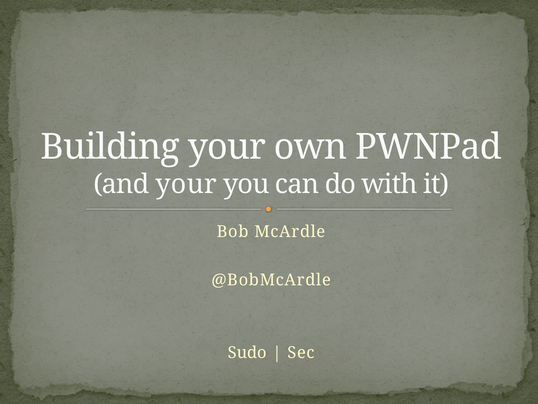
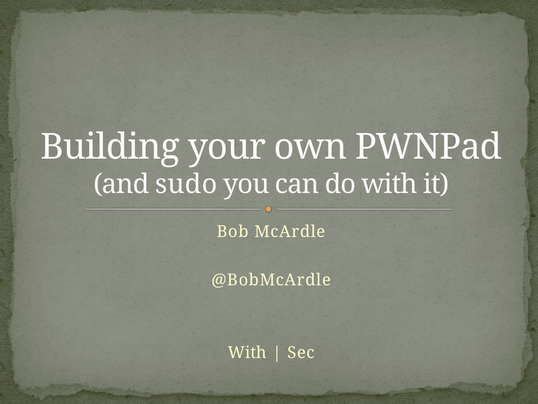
and your: your -> sudo (186, 184)
Sudo: Sudo -> With (247, 352)
